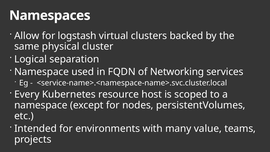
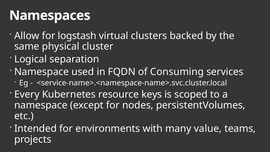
Networking: Networking -> Consuming (177, 72)
host: host -> keys (152, 94)
